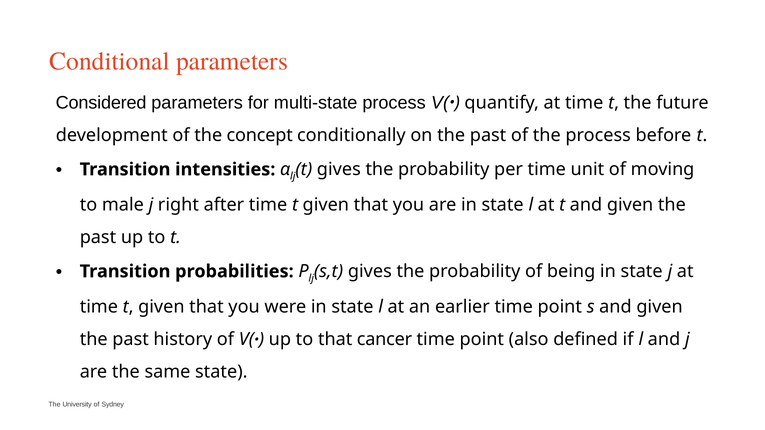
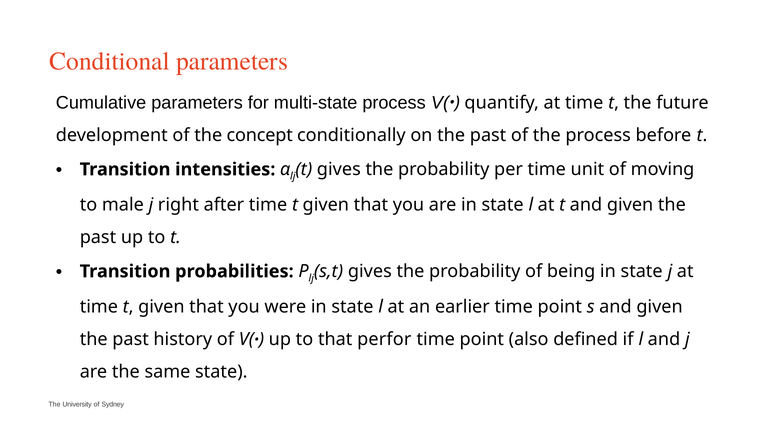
Considered: Considered -> Cumulative (101, 103)
cancer: cancer -> perfor (384, 340)
